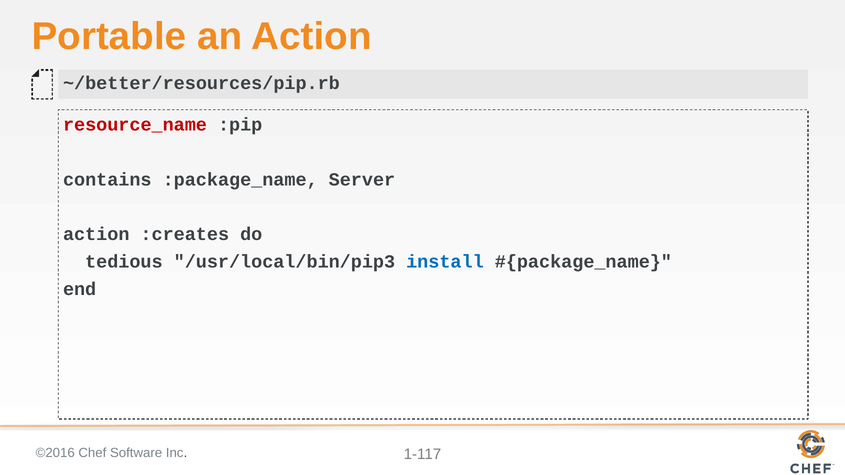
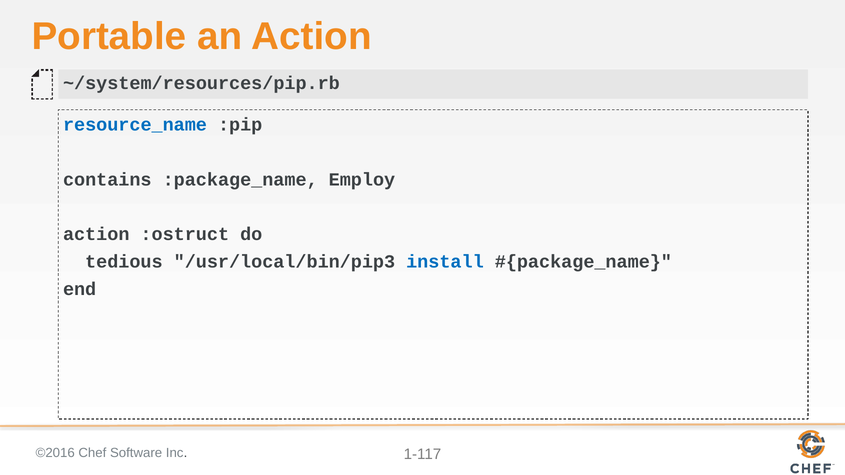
~/better/resources/pip.rb: ~/better/resources/pip.rb -> ~/system/resources/pip.rb (201, 83)
resource_name colour: red -> blue (135, 125)
Server: Server -> Employ (362, 180)
:creates: :creates -> :ostruct (185, 235)
